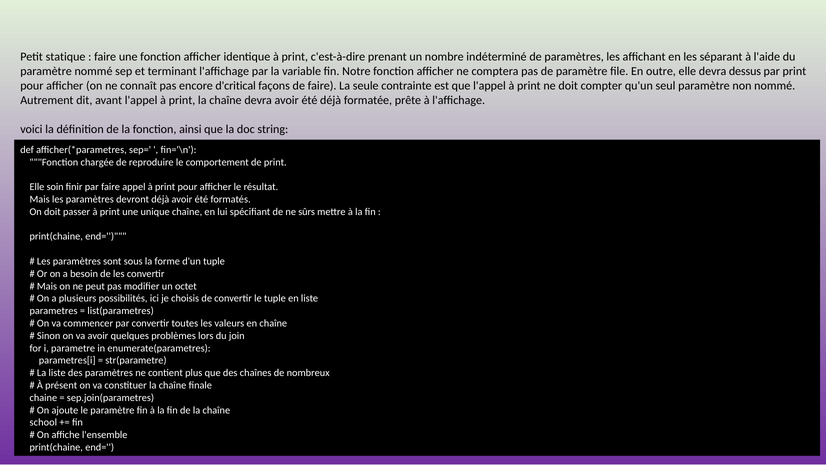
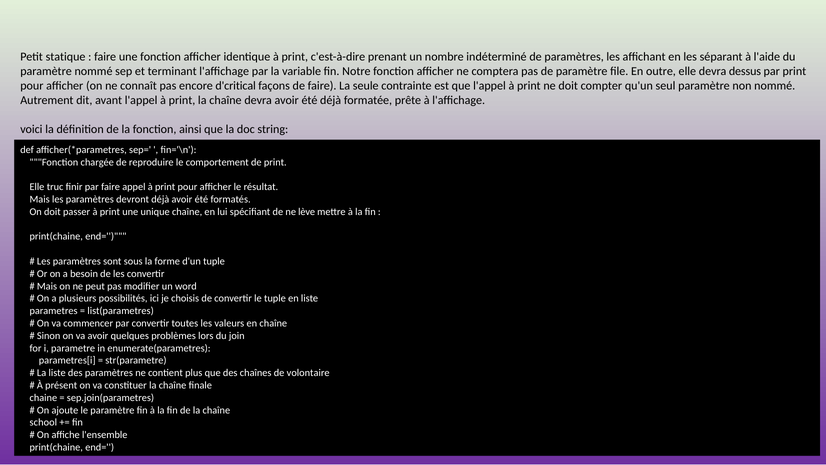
soin: soin -> truc (55, 187)
sûrs: sûrs -> lève (307, 212)
octet: octet -> word (186, 286)
nombreux: nombreux -> volontaire (308, 373)
